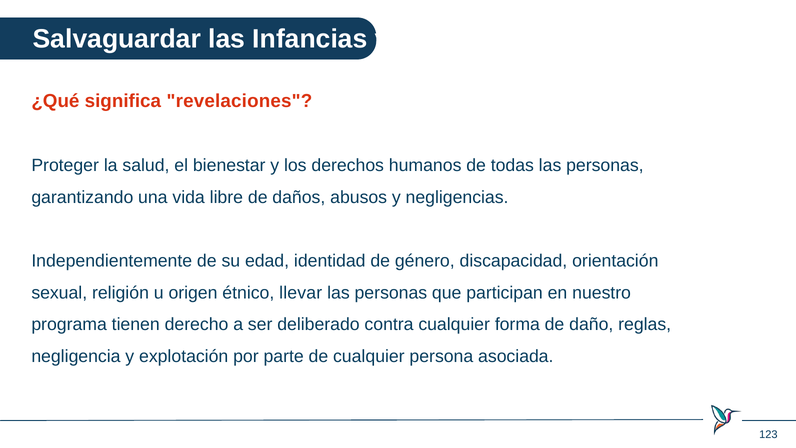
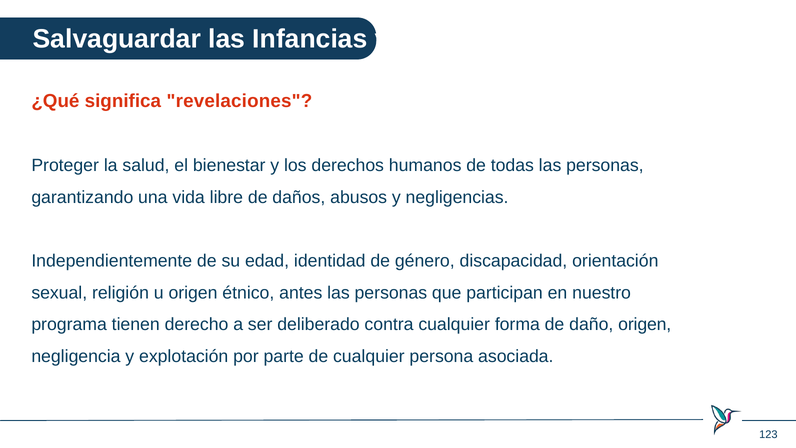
llevar: llevar -> antes (301, 293)
daño reglas: reglas -> origen (645, 324)
